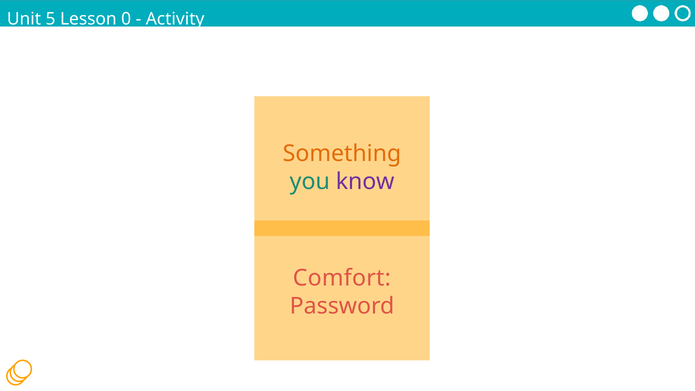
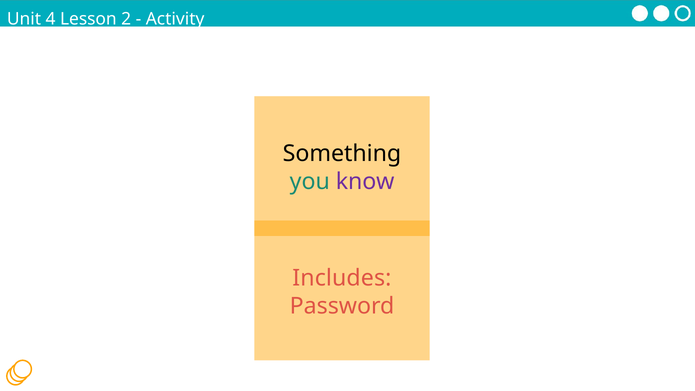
5: 5 -> 4 (51, 19)
0: 0 -> 2 (126, 19)
Something colour: orange -> black (342, 154)
Comfort: Comfort -> Includes (342, 278)
